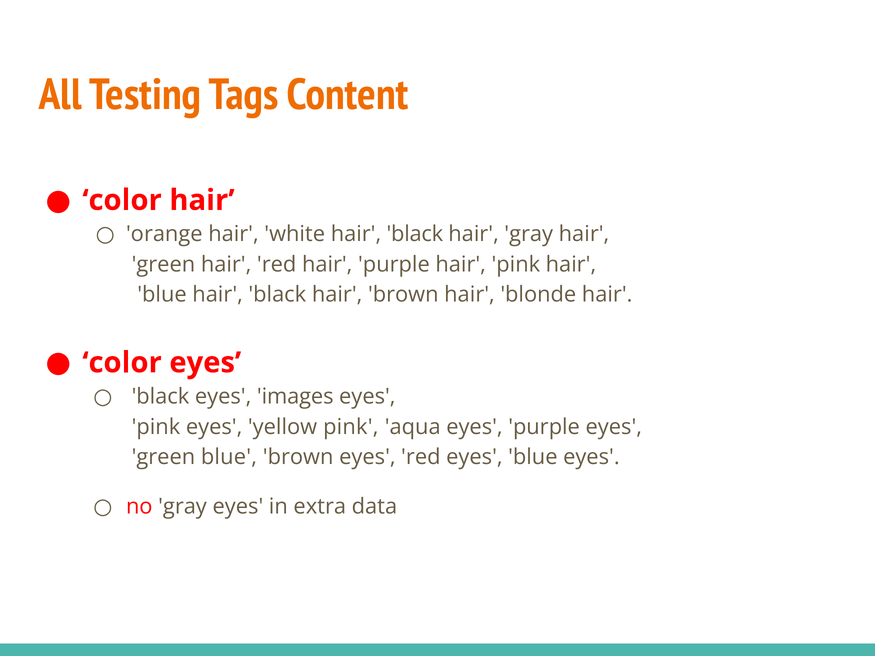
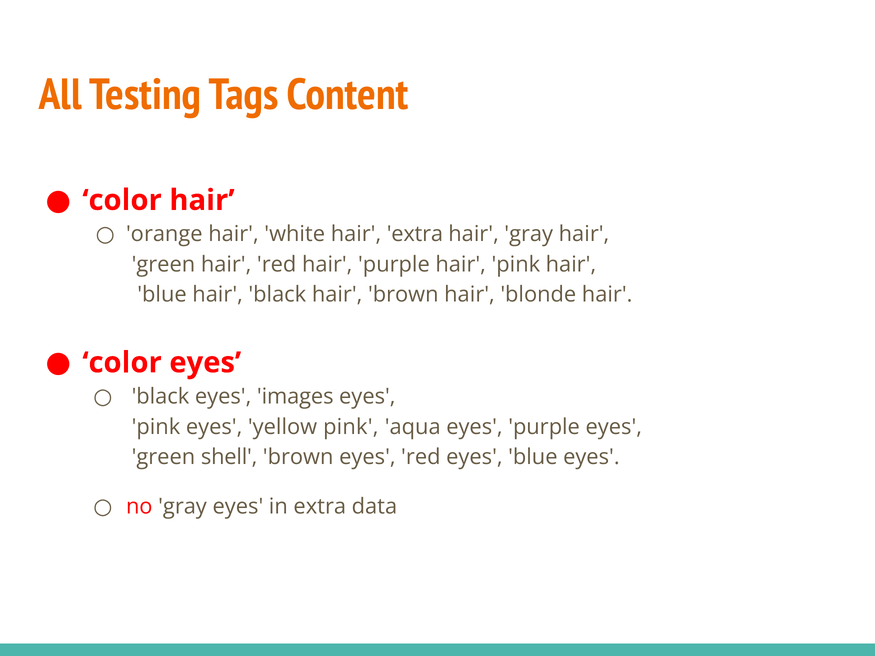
white hair black: black -> extra (415, 234)
green blue: blue -> shell (229, 457)
